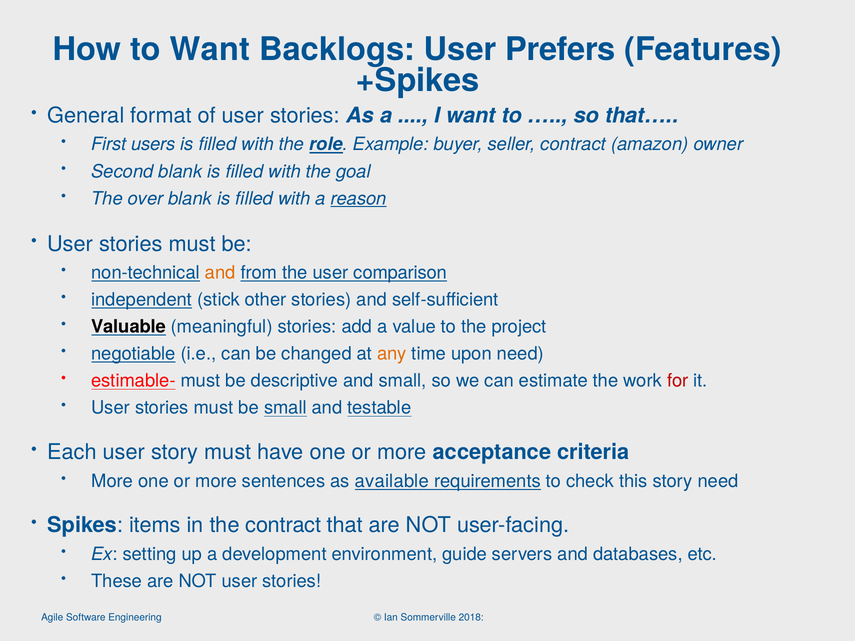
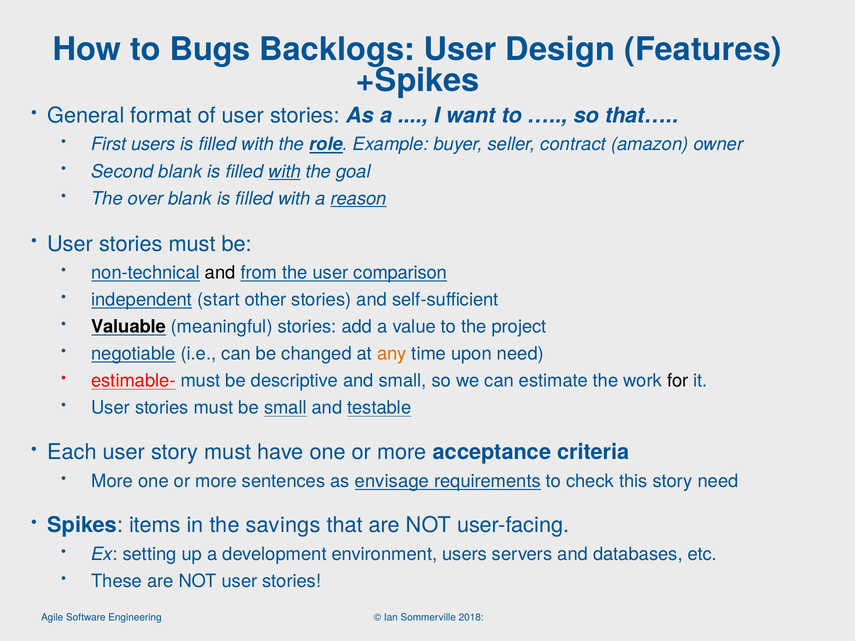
to Want: Want -> Bugs (210, 49)
Prefers: Prefers -> Design (560, 49)
with underline: none -> present (285, 172)
and colour: orange -> black (220, 273)
stick: stick -> start (218, 300)
for colour: red -> black (678, 381)
available: available -> envisage (392, 481)
the contract: contract -> savings (283, 526)
environment guide: guide -> users (465, 554)
